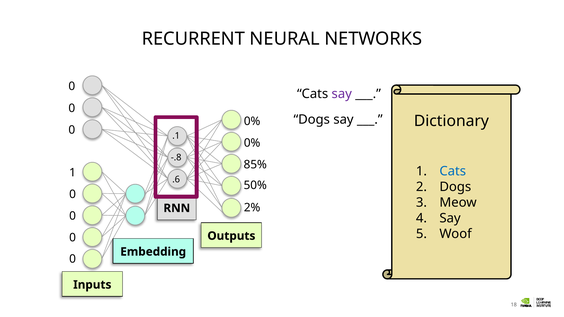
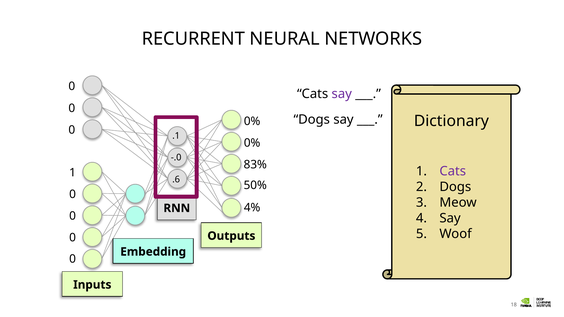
-.8: -.8 -> -.0 (176, 158)
85%: 85% -> 83% (255, 165)
Cats colour: blue -> purple (453, 171)
2%: 2% -> 4% (252, 208)
